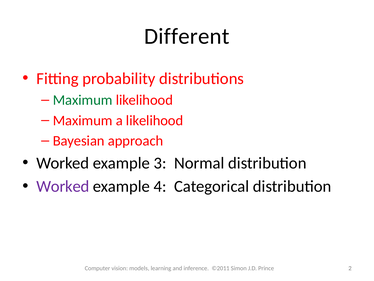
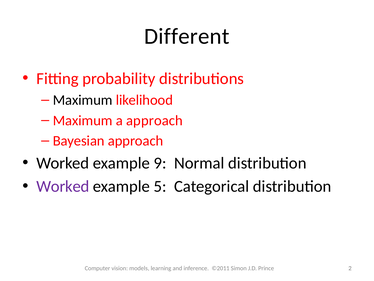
Maximum colour: green -> black (83, 100)
a likelihood: likelihood -> approach (154, 120)
3: 3 -> 9 (160, 163)
4: 4 -> 5 (160, 186)
